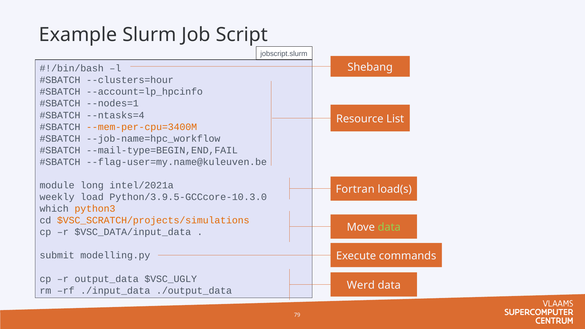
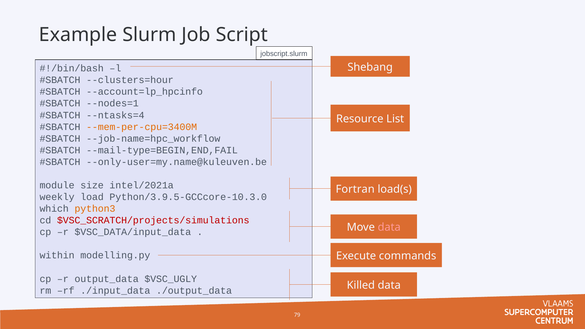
--flag-user=my.name@kuleuven.be: --flag-user=my.name@kuleuven.be -> --only-user=my.name@kuleuven.be (177, 162)
long: long -> size (92, 185)
$VSC_SCRATCH/projects/simulations colour: orange -> red (153, 220)
data colour: light green -> pink (389, 227)
submit: submit -> within (57, 255)
Werd: Werd -> Killed (361, 285)
